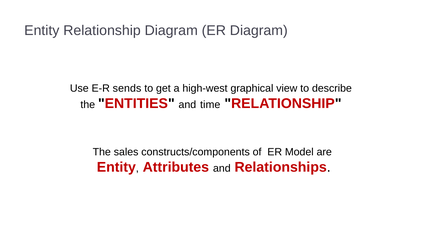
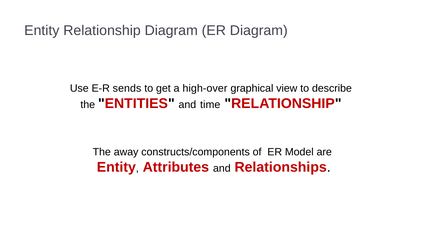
high-west: high-west -> high-over (205, 89)
sales: sales -> away (126, 152)
